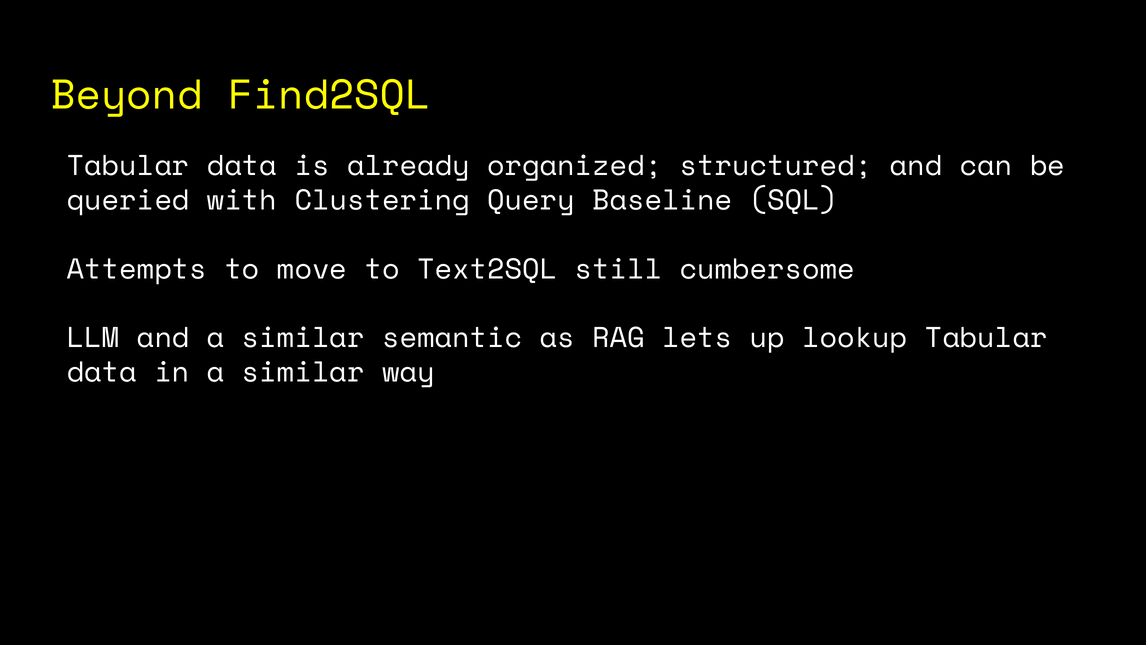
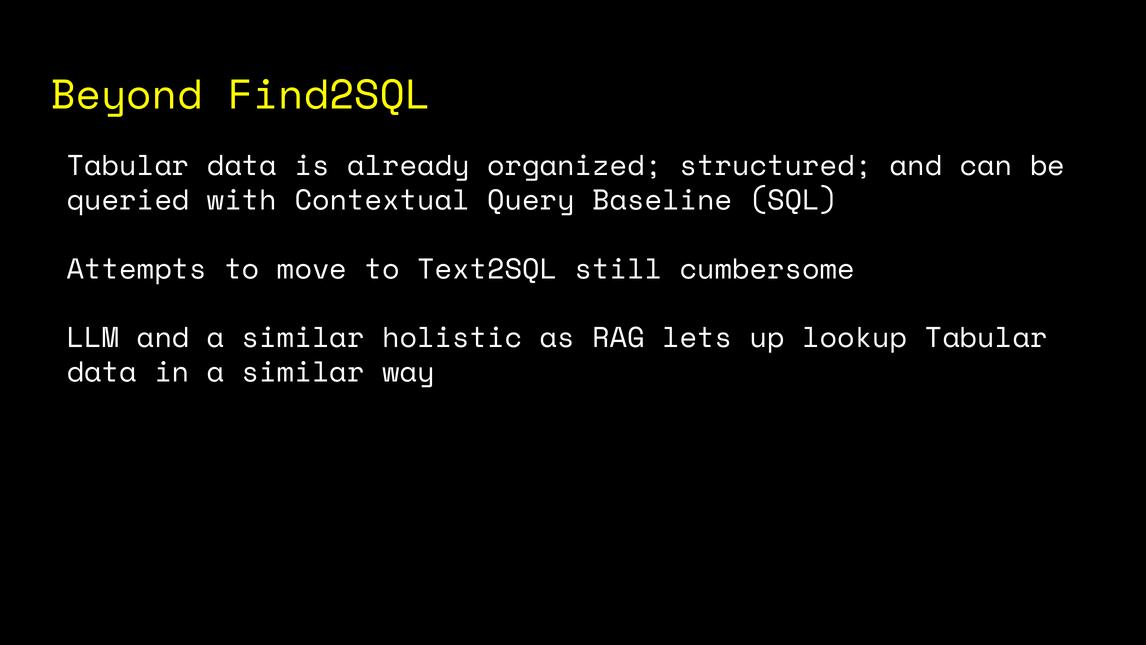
Clustering: Clustering -> Contextual (382, 200)
semantic: semantic -> holistic (452, 338)
